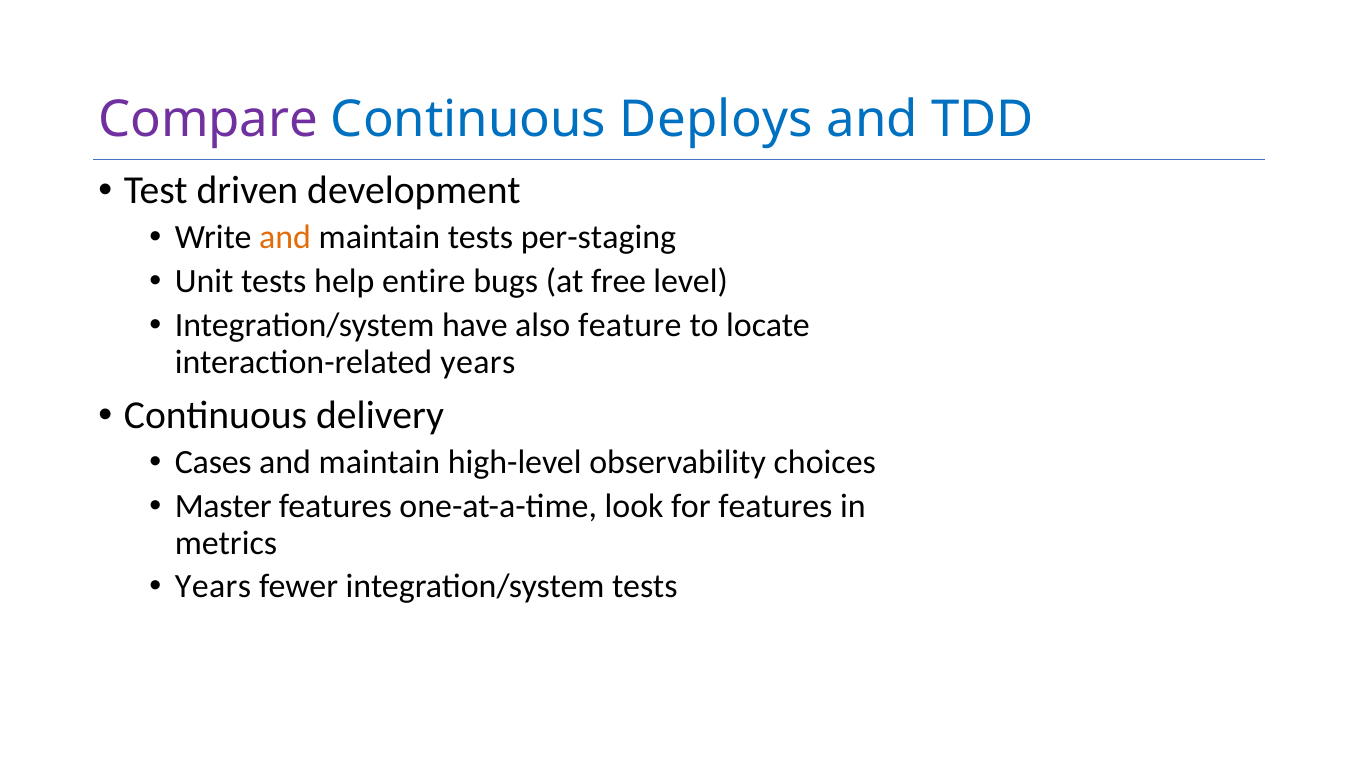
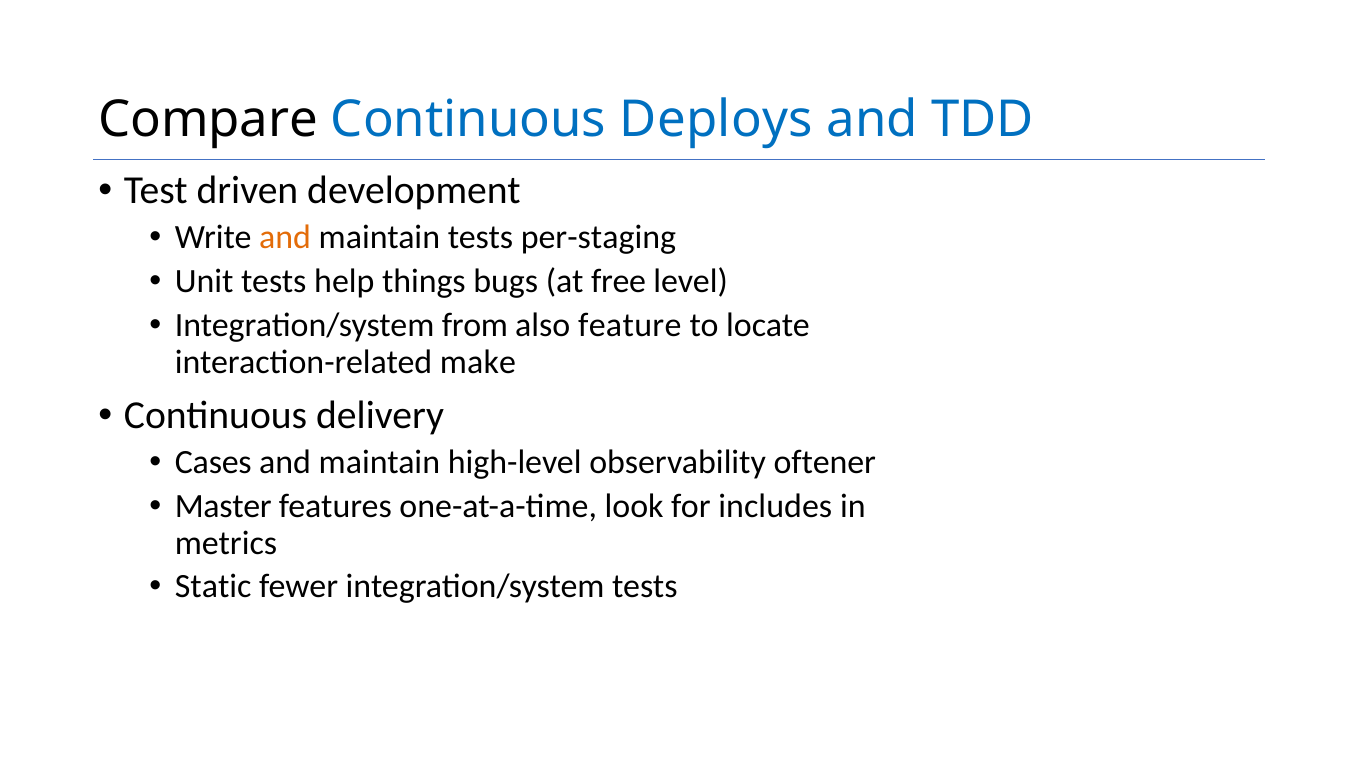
Compare colour: purple -> black (208, 119)
entire: entire -> things (424, 281)
have: have -> from (475, 325)
interaction-related years: years -> make (478, 362)
choices: choices -> oftener (825, 462)
for features: features -> includes (775, 506)
Years: Years -> Static (213, 587)
